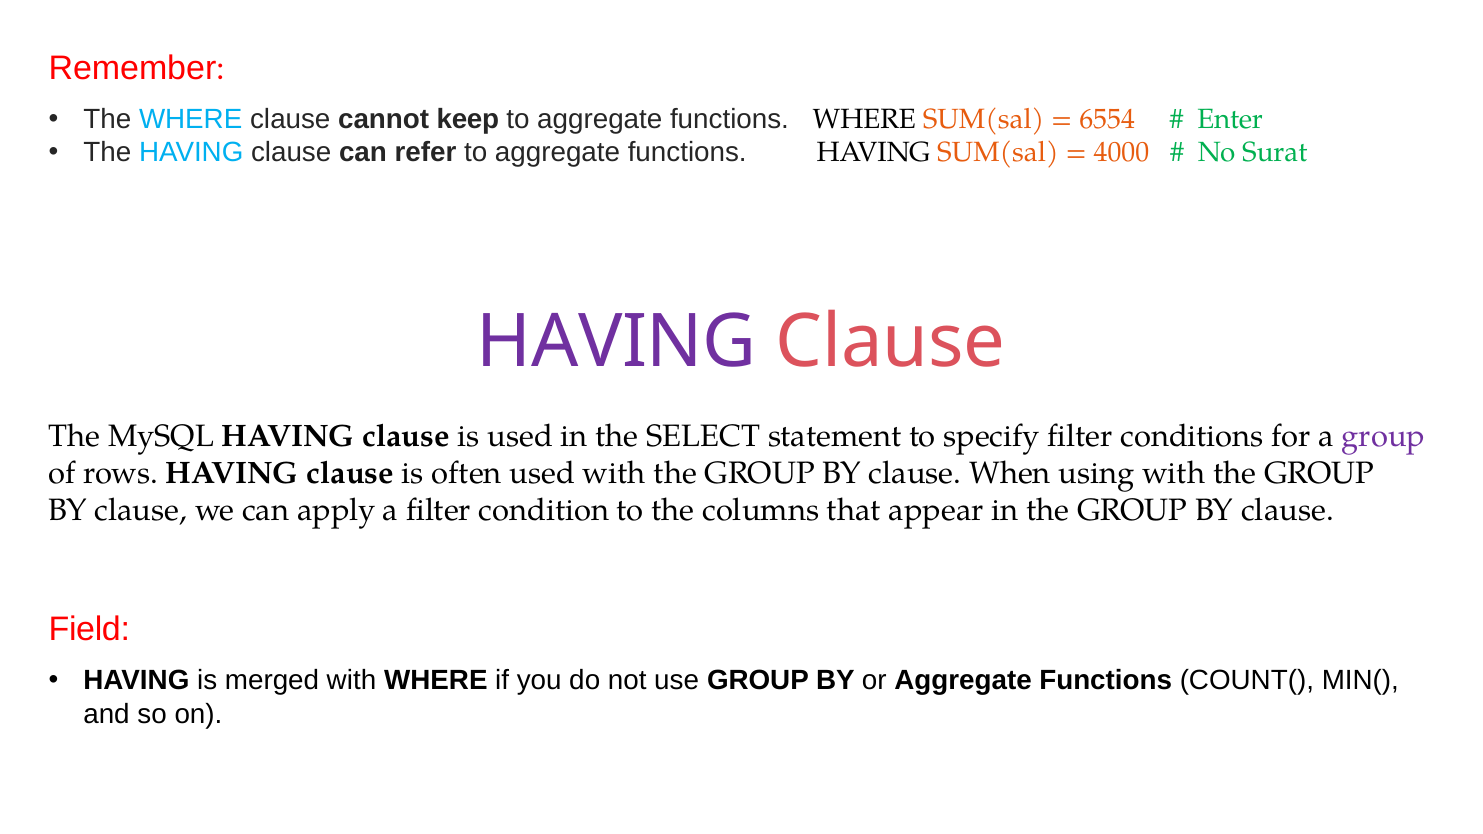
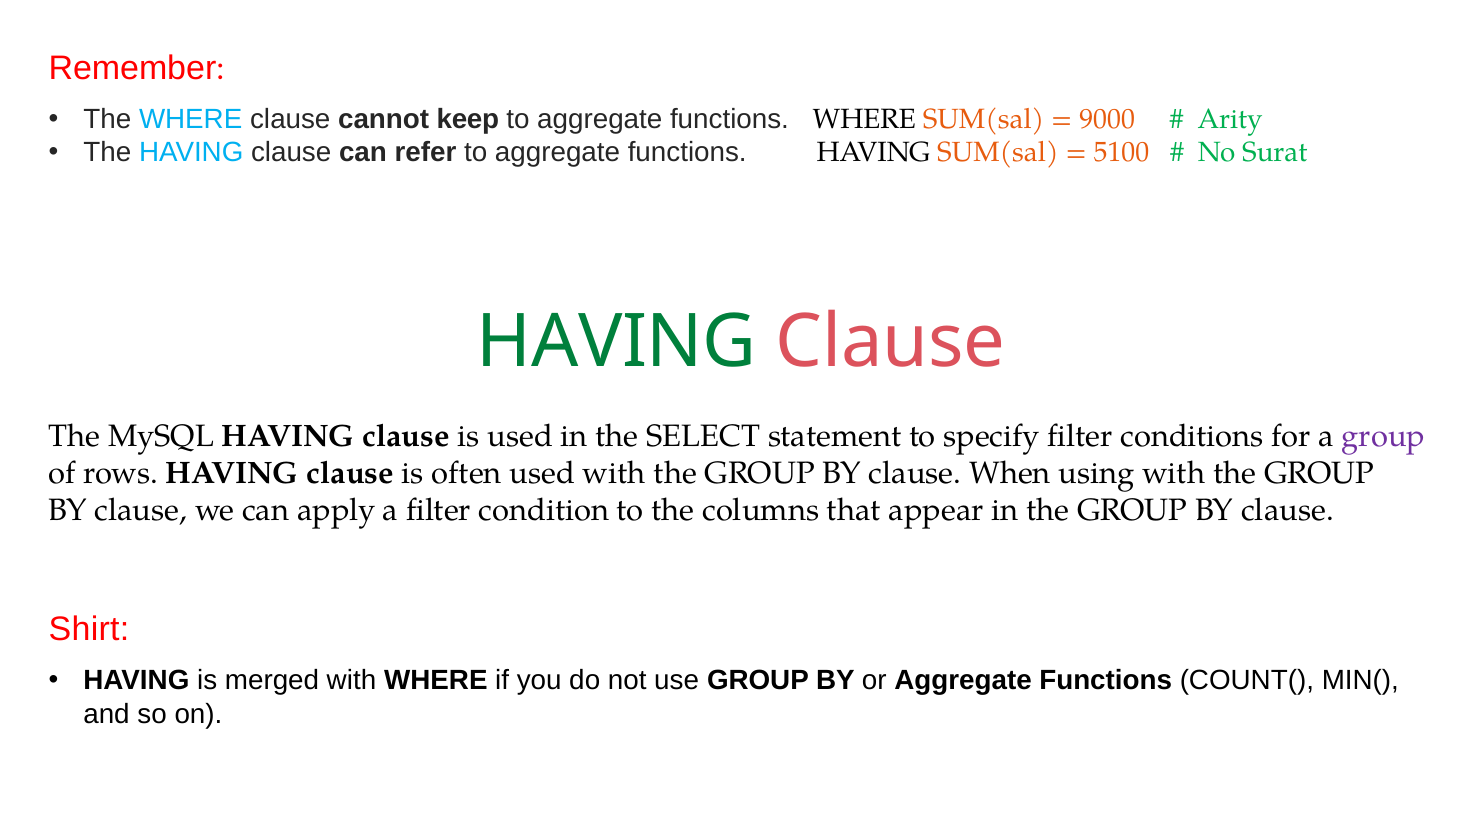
6554: 6554 -> 9000 (1107, 119)
Enter: Enter -> Arity (1230, 119)
4000: 4000 -> 5100 (1121, 153)
HAVING colour: purple -> green (617, 342)
Field: Field -> Shirt (89, 629)
